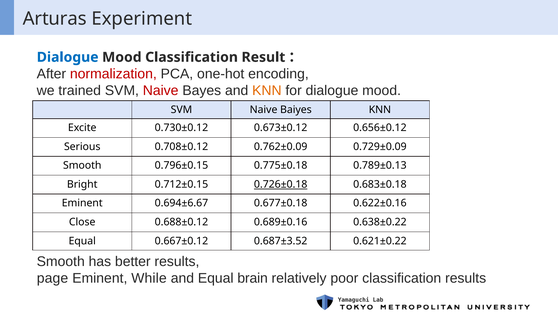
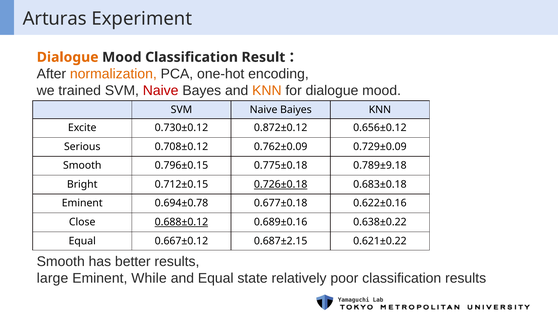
Dialogue colour: blue -> orange (68, 57)
normalization colour: red -> orange (113, 74)
0.673±0.12: 0.673±0.12 -> 0.872±0.12 (281, 128)
0.789±0.13: 0.789±0.13 -> 0.789±9.18 (380, 165)
0.694±6.67: 0.694±6.67 -> 0.694±0.78 (181, 203)
0.688±0.12 underline: none -> present (181, 222)
0.687±3.52: 0.687±3.52 -> 0.687±2.15 (281, 241)
page: page -> large (53, 278)
brain: brain -> state (253, 278)
